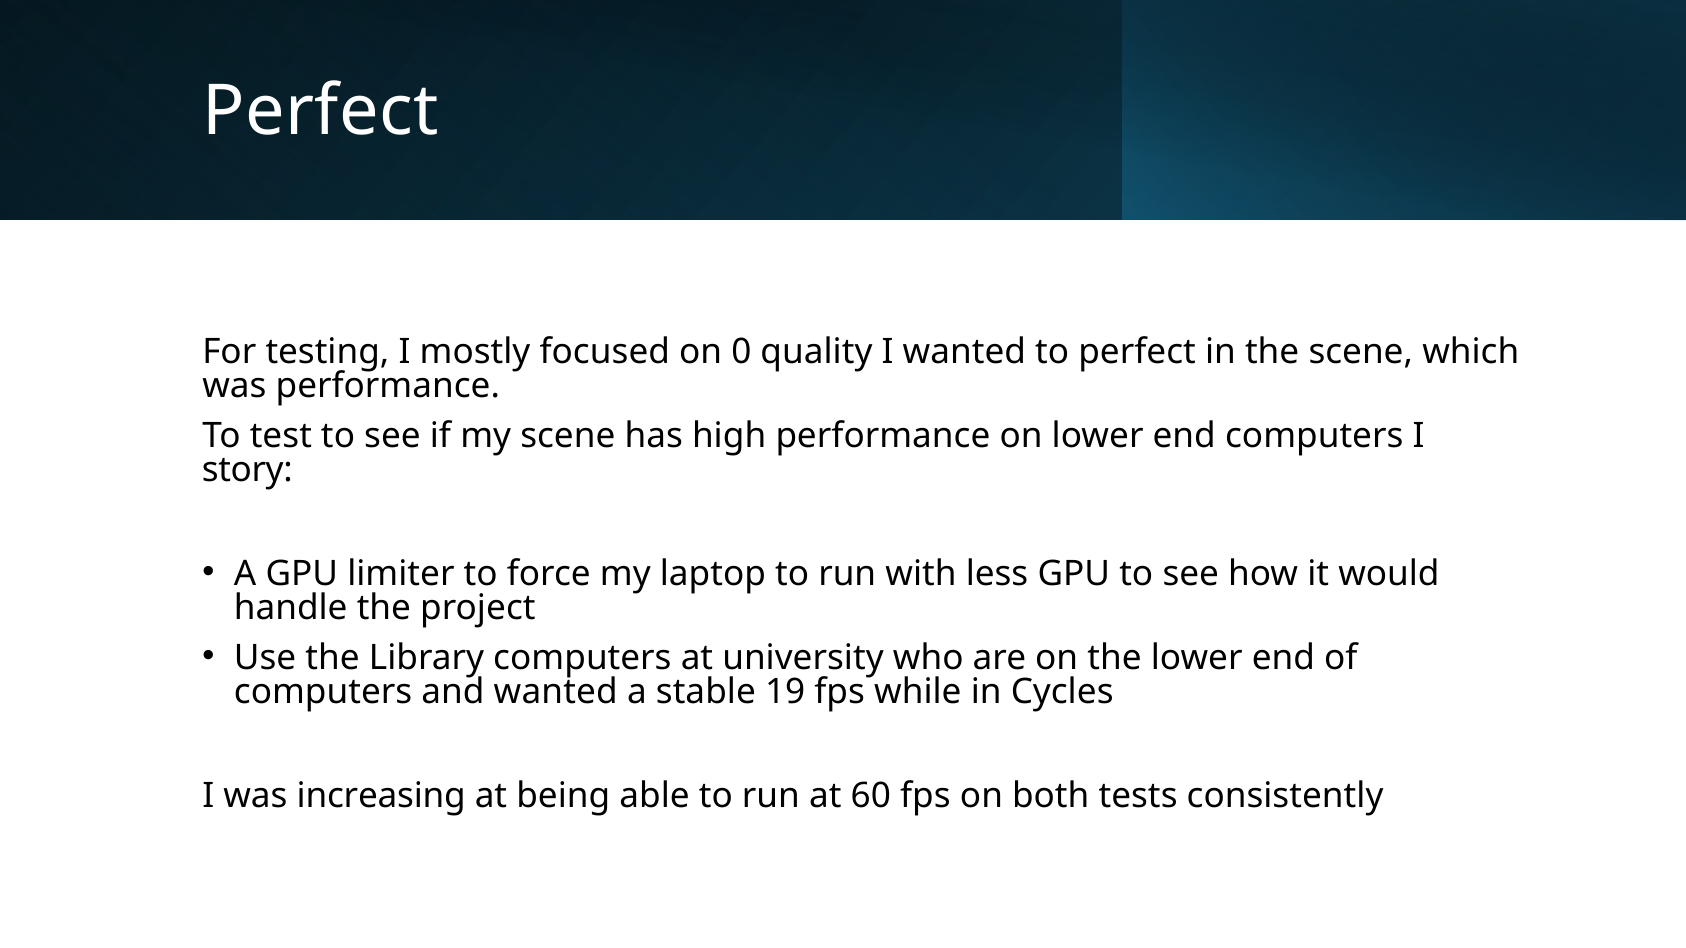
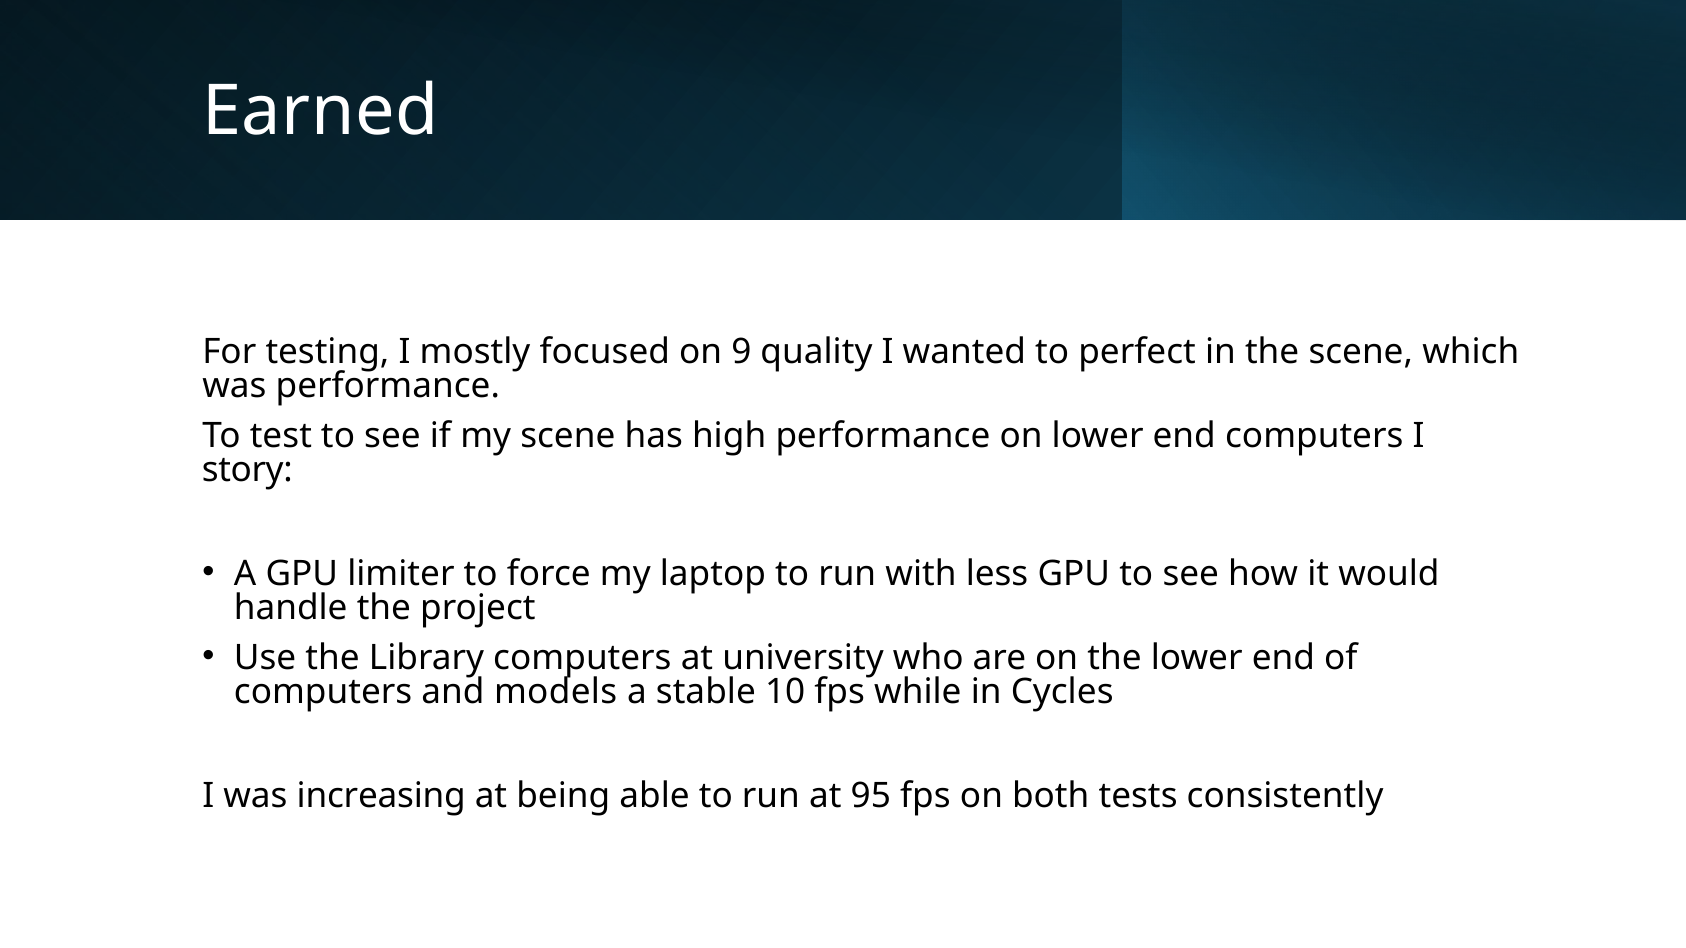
Perfect: Perfect -> Earned (321, 112)
0: 0 -> 9 (741, 352)
and wanted: wanted -> models (556, 692)
19: 19 -> 10 (785, 692)
60: 60 -> 95 (871, 796)
